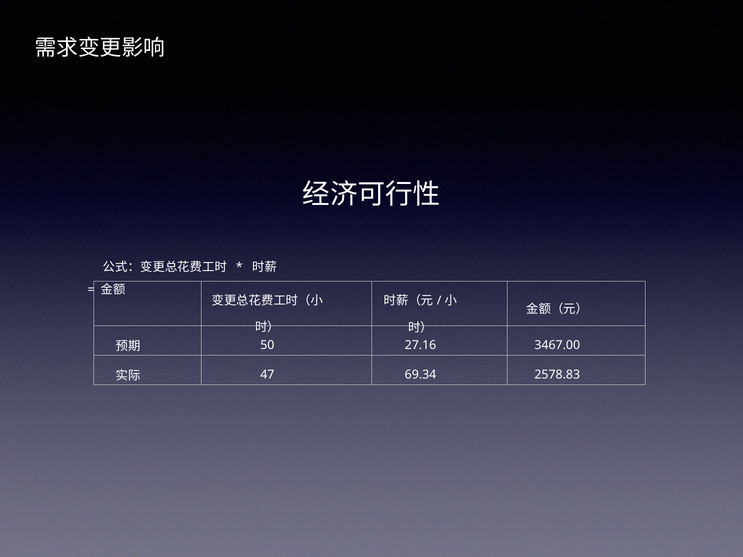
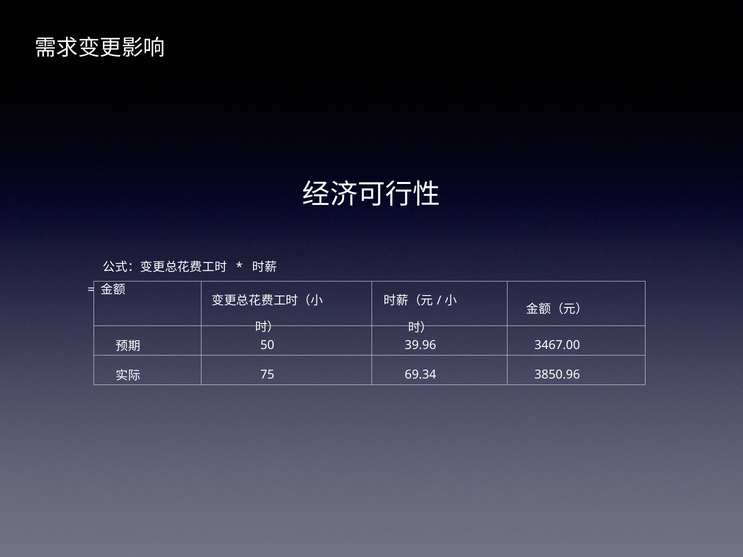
27.16: 27.16 -> 39.96 (420, 346)
47: 47 -> 75 (267, 375)
2578.83: 2578.83 -> 3850.96 (557, 375)
